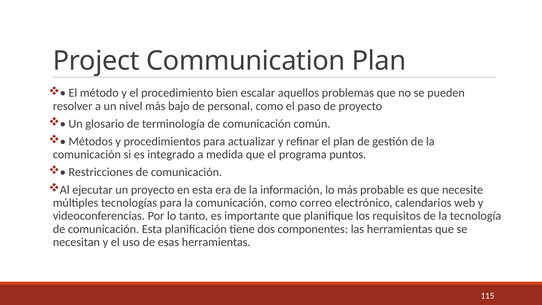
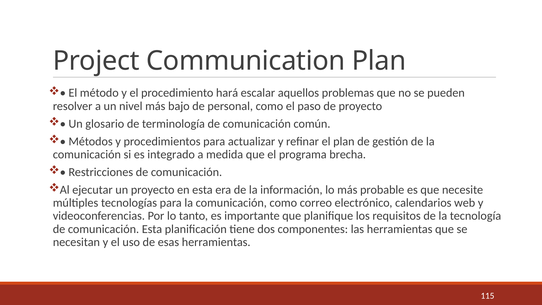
bien: bien -> hará (227, 93)
puntos: puntos -> brecha (348, 154)
